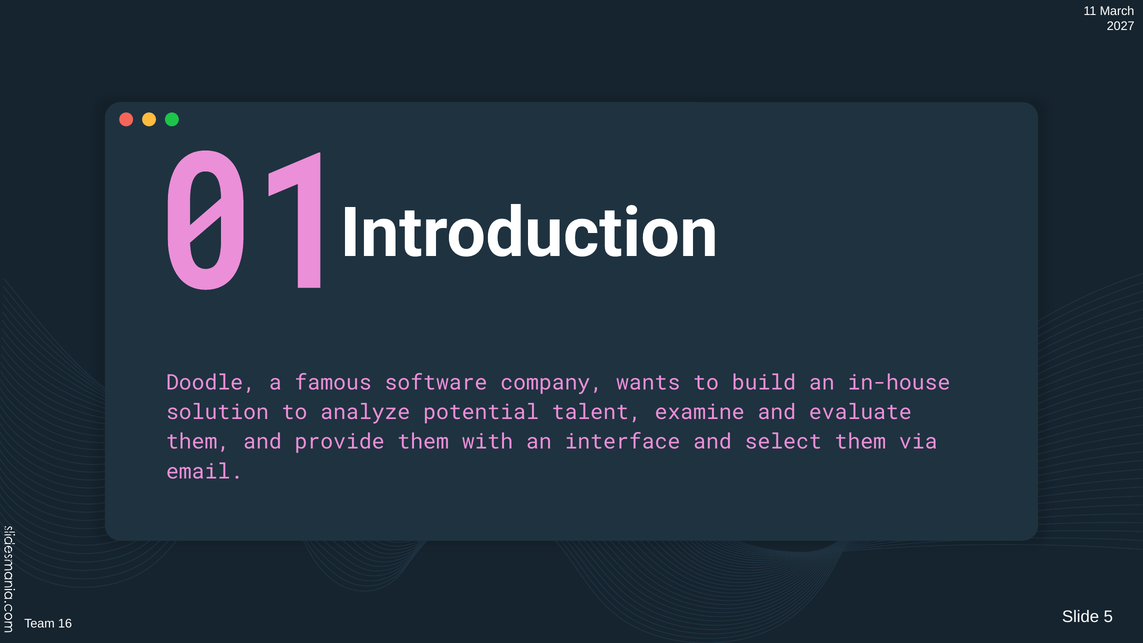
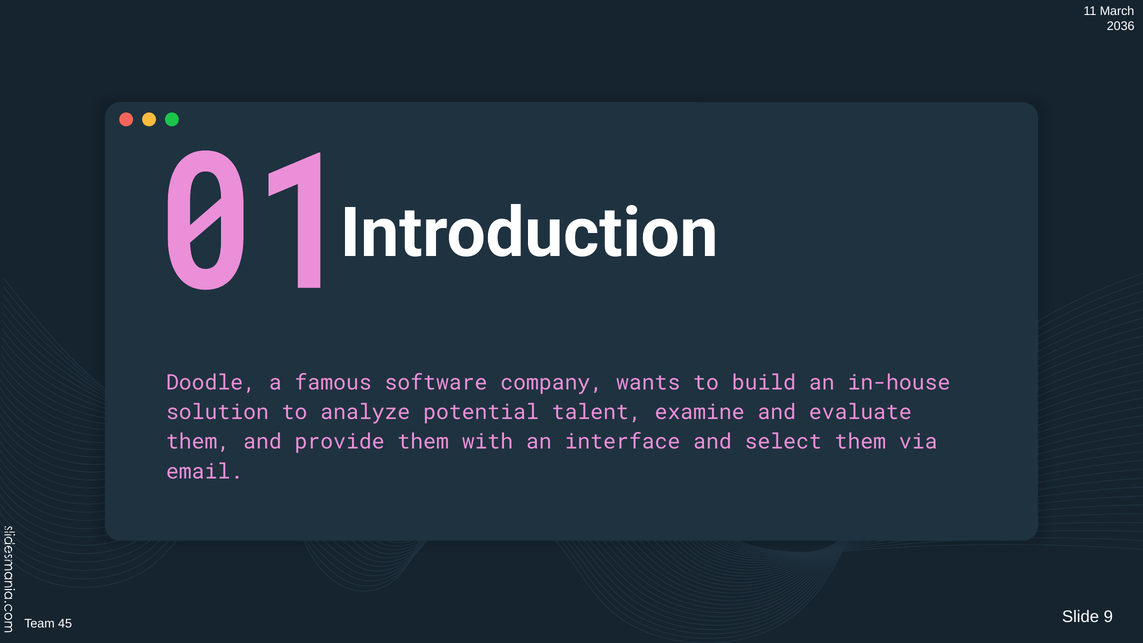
2027: 2027 -> 2036 (1121, 26)
5: 5 -> 9 (1108, 616)
16: 16 -> 45 (65, 623)
